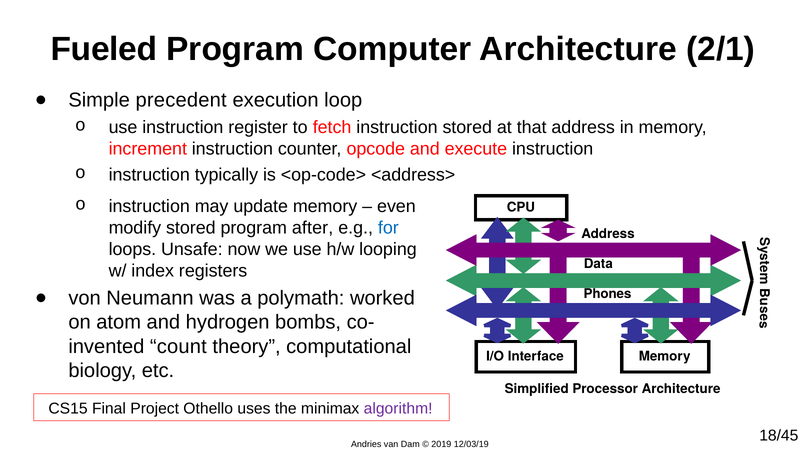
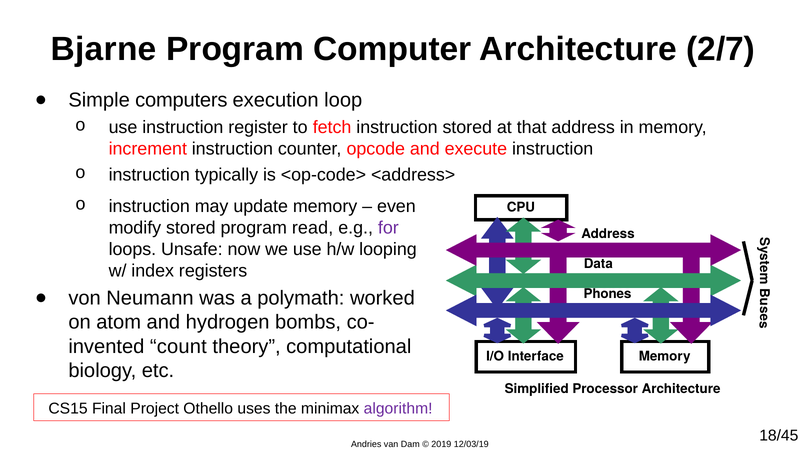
Fueled: Fueled -> Bjarne (104, 49)
2/1: 2/1 -> 2/7 (721, 49)
precedent: precedent -> computers (181, 100)
after: after -> read (313, 228)
for colour: blue -> purple (388, 228)
